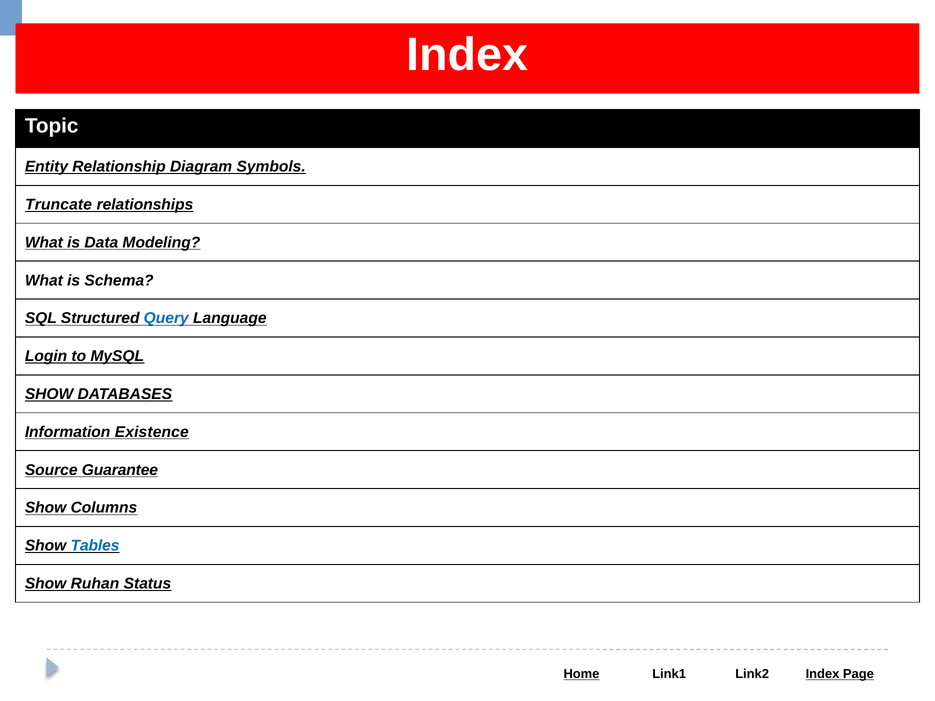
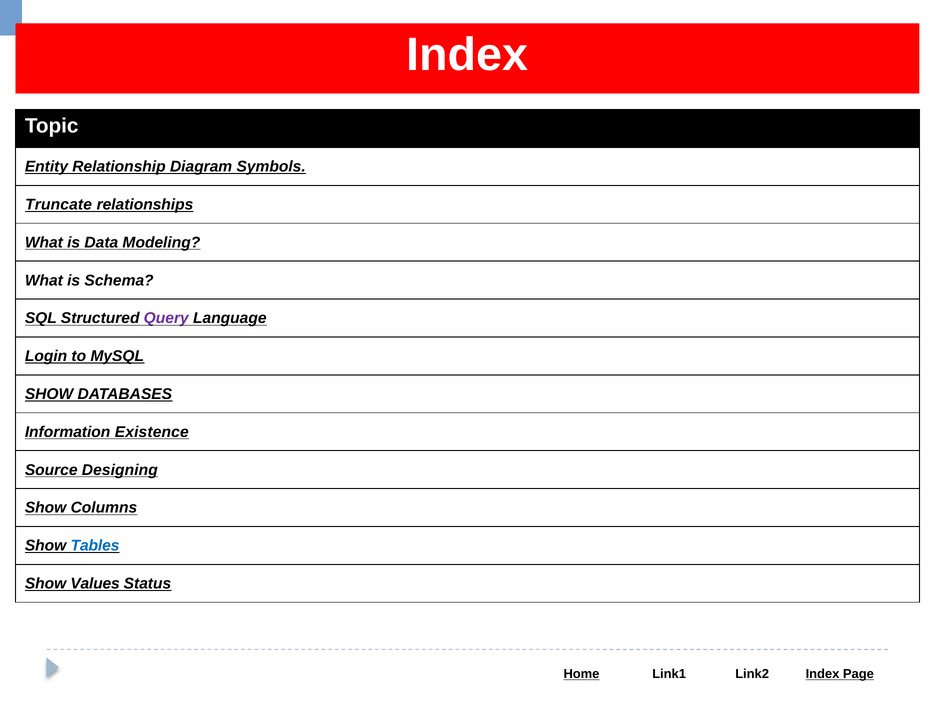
Query colour: blue -> purple (166, 318)
Guarantee: Guarantee -> Designing (120, 470)
Ruhan: Ruhan -> Values (95, 584)
